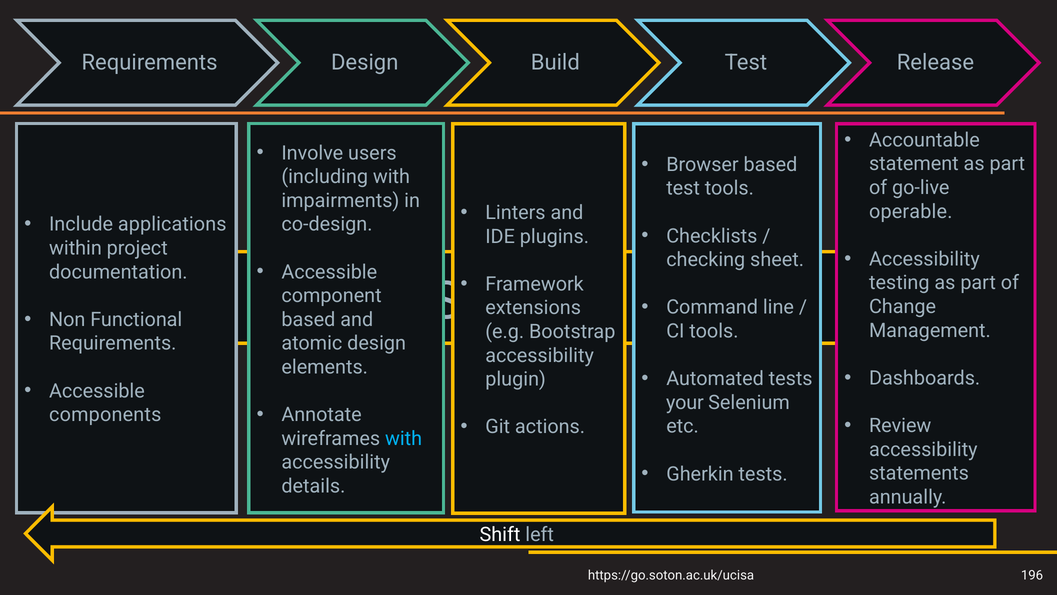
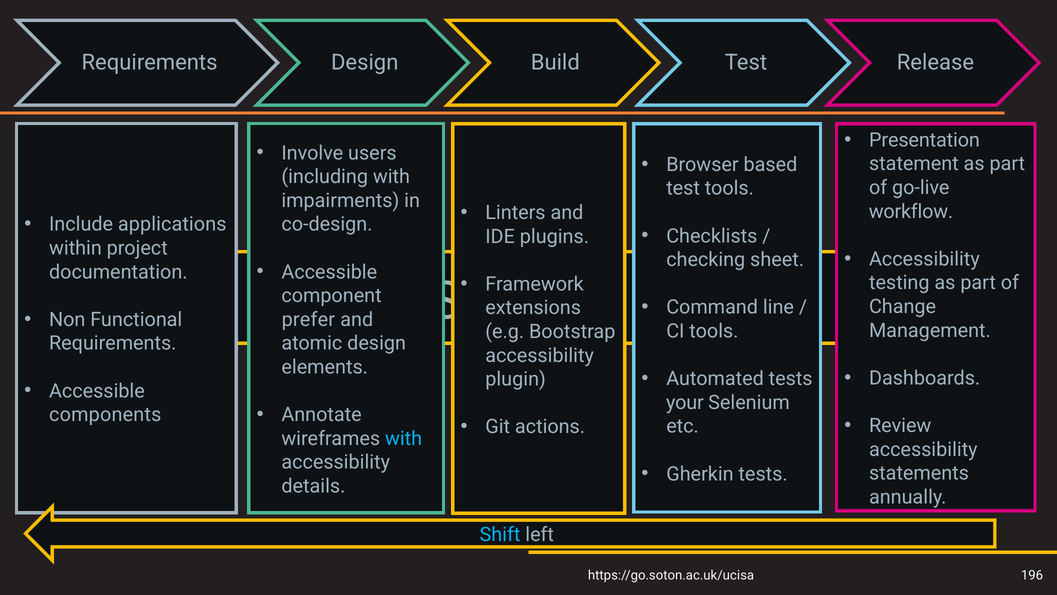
Accountable: Accountable -> Presentation (924, 140)
operable: operable -> workflow (911, 211)
based: based -> prefer (308, 319)
Shift colour: white -> light blue (500, 534)
